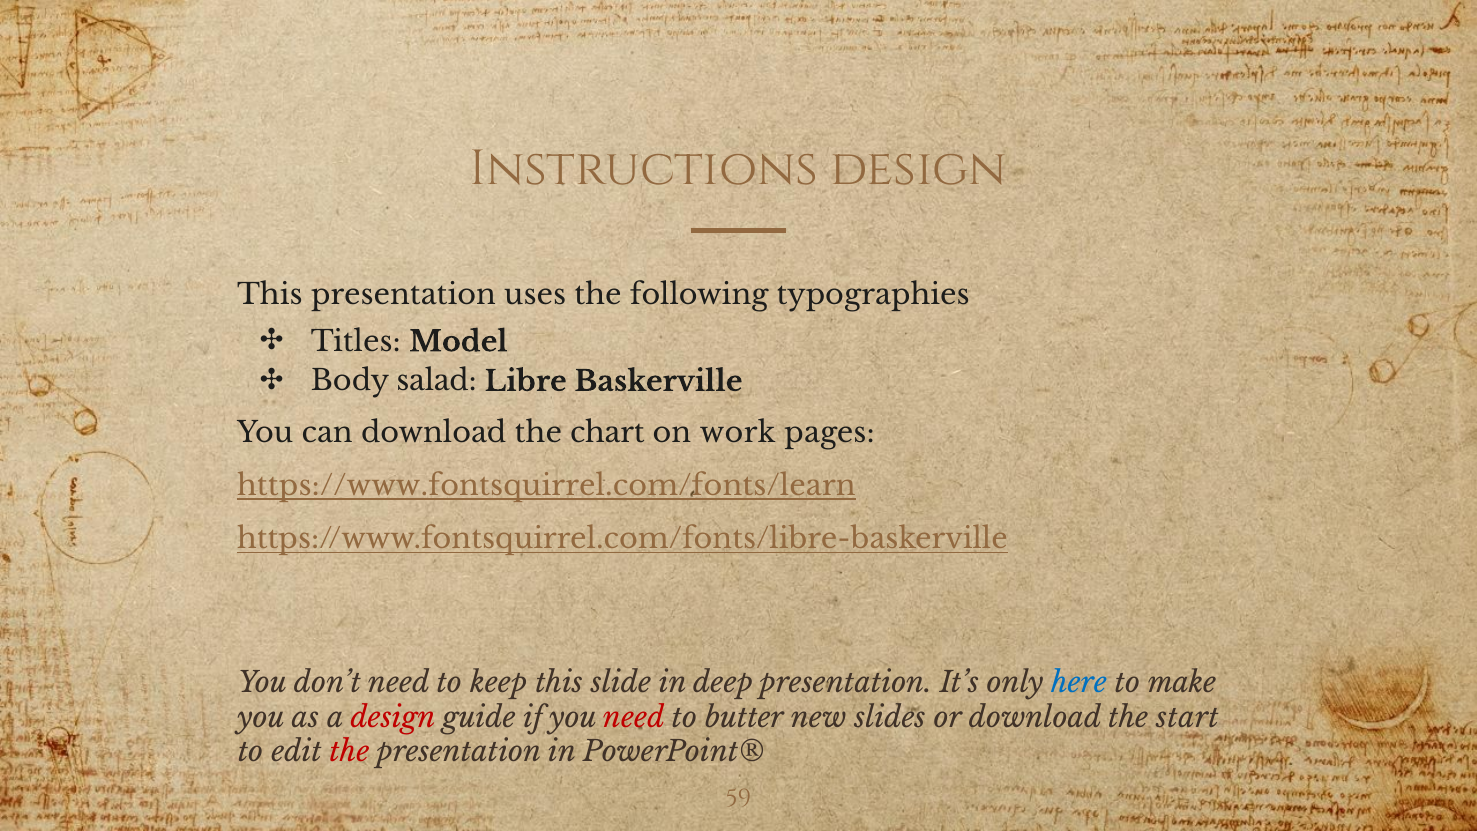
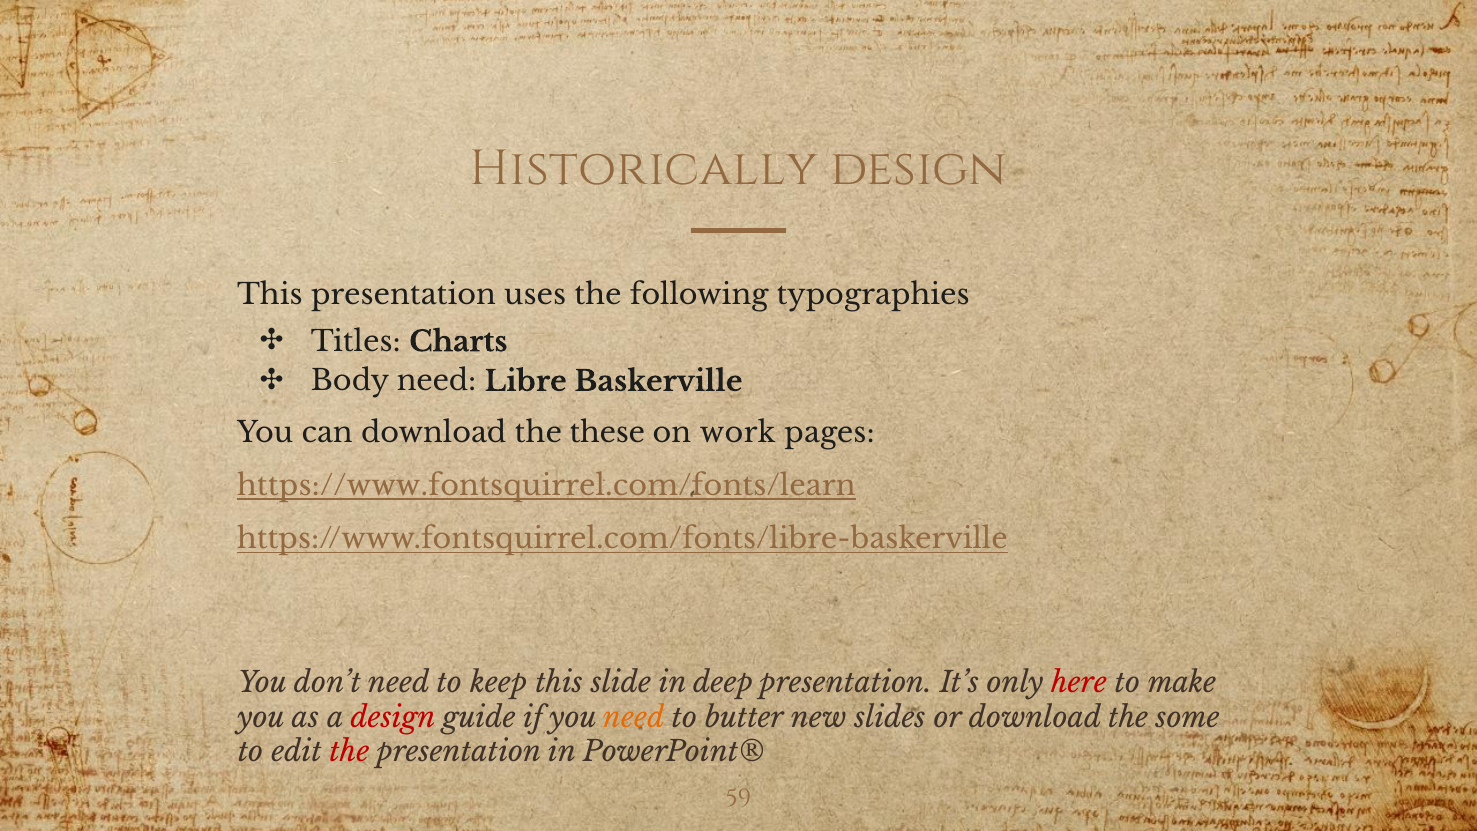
Instructions: Instructions -> Historically (644, 168)
Model: Model -> Charts (458, 342)
Body salad: salad -> need (437, 381)
chart: chart -> these (607, 433)
here colour: blue -> red (1079, 683)
need colour: red -> orange (634, 718)
start: start -> some (1188, 718)
